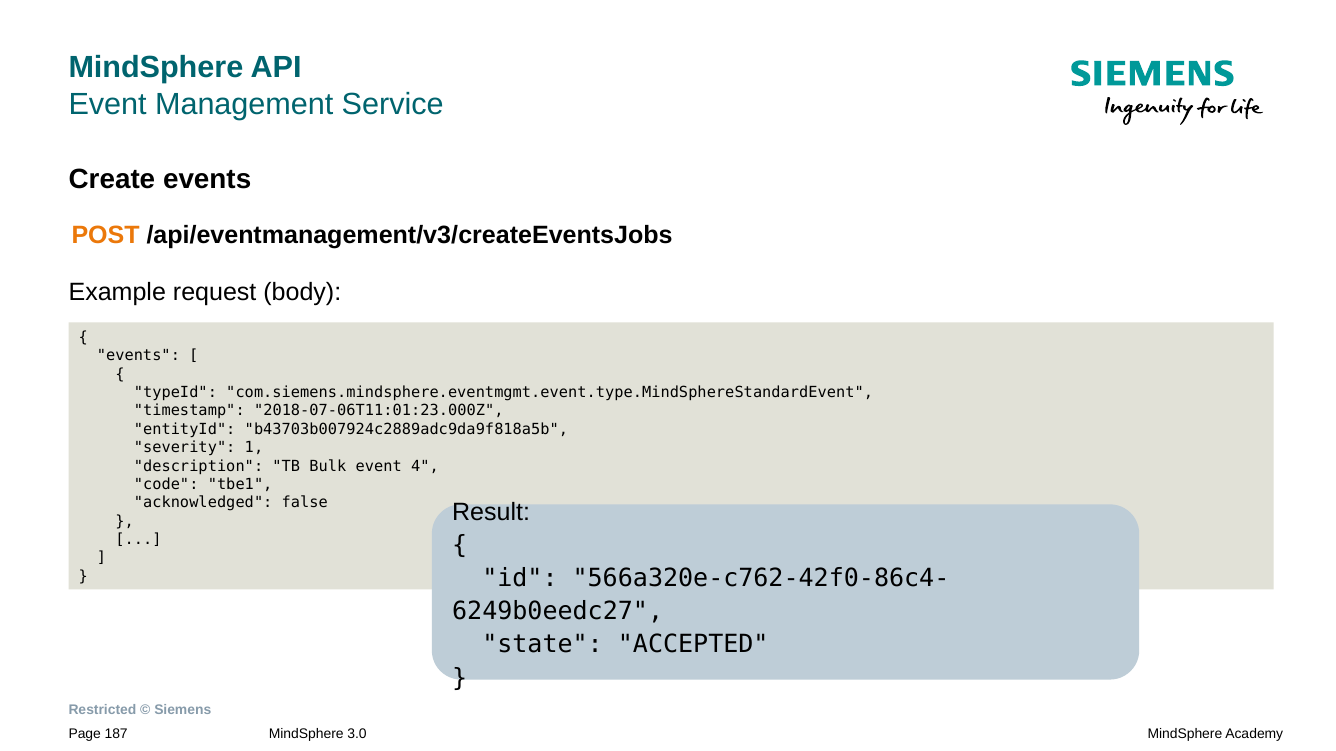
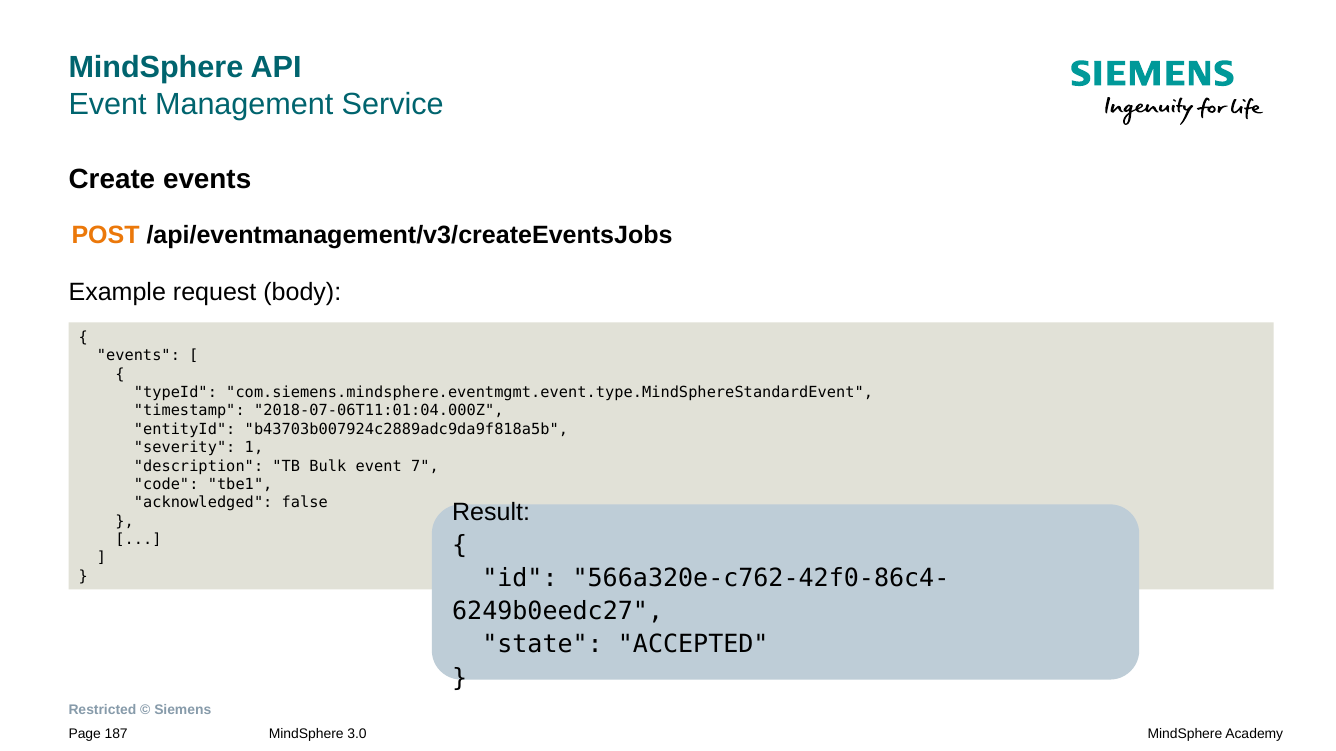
2018-07-06T11:01:23.000Z: 2018-07-06T11:01:23.000Z -> 2018-07-06T11:01:04.000Z (379, 411)
4: 4 -> 7 (425, 466)
